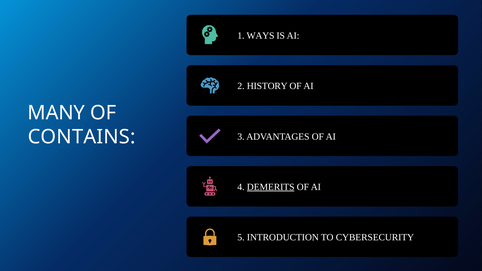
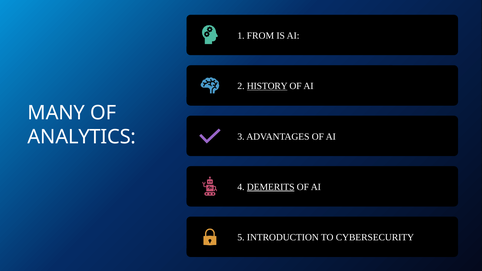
WAYS: WAYS -> FROM (260, 36)
HISTORY underline: none -> present (267, 86)
CONTAINS: CONTAINS -> ANALYTICS (82, 137)
